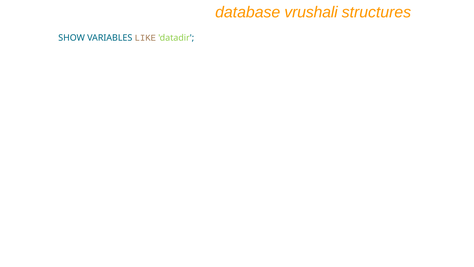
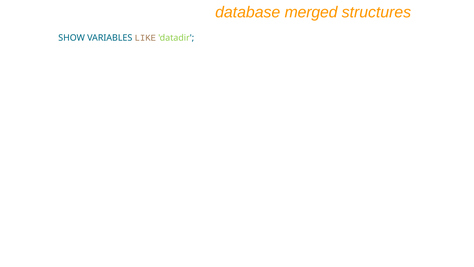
vrushali: vrushali -> merged (311, 12)
